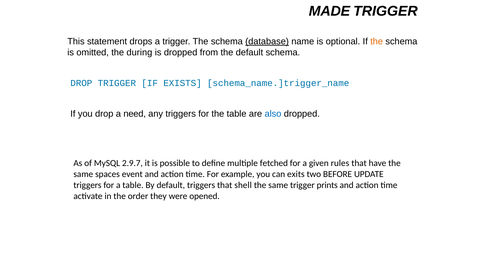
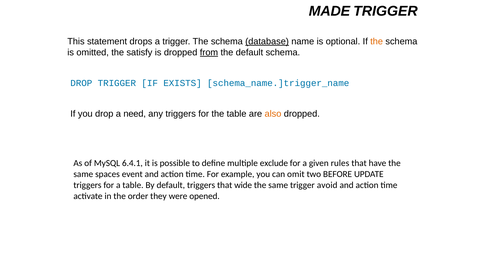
during: during -> satisfy (139, 52)
from underline: none -> present (209, 52)
also colour: blue -> orange (273, 113)
2.9.7: 2.9.7 -> 6.4.1 (132, 163)
fetched: fetched -> exclude (274, 163)
exits: exits -> omit (296, 174)
shell: shell -> wide (243, 185)
prints: prints -> avoid (327, 185)
